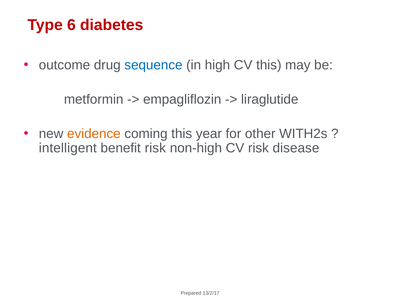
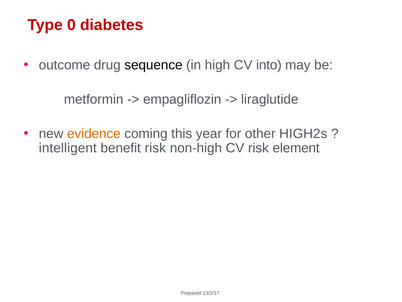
6: 6 -> 0 (71, 25)
sequence colour: blue -> black (153, 65)
CV this: this -> into (269, 65)
WITH2s: WITH2s -> HIGH2s (303, 134)
disease: disease -> element (296, 148)
